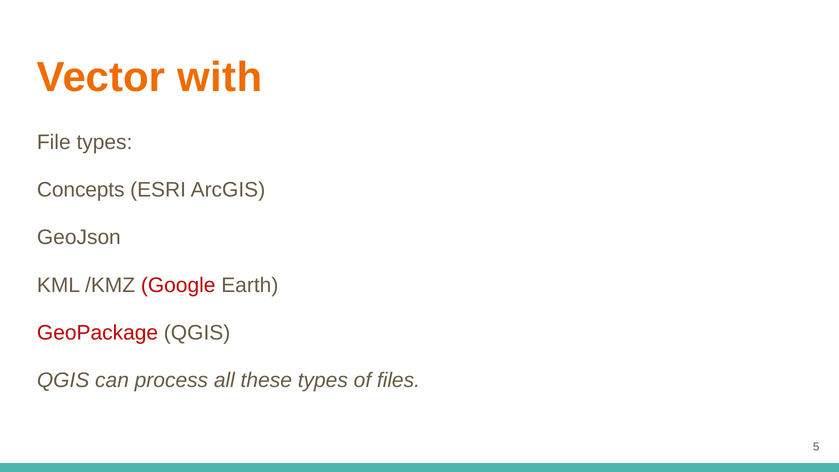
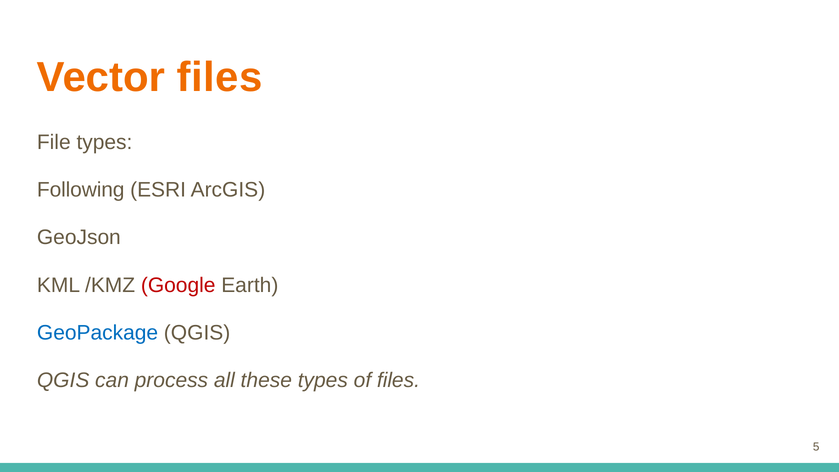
Vector with: with -> files (220, 77)
Concepts: Concepts -> Following (81, 190)
GeoPackage colour: red -> blue (98, 333)
